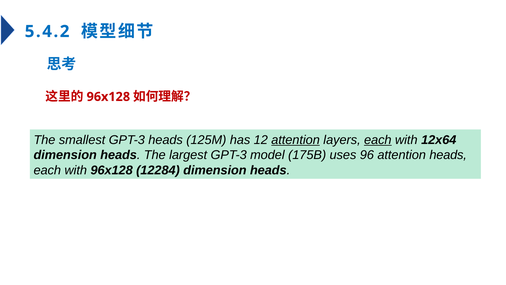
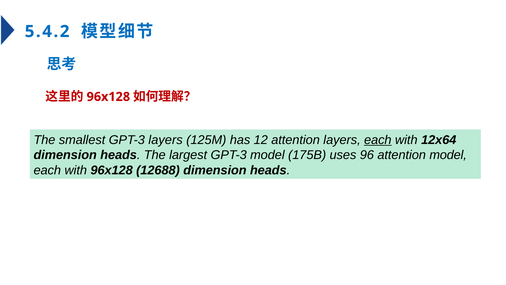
GPT-3 heads: heads -> layers (166, 140)
attention underline: present -> none (296, 140)
attention heads: heads -> model (448, 155)
12284: 12284 -> 12688 (158, 170)
